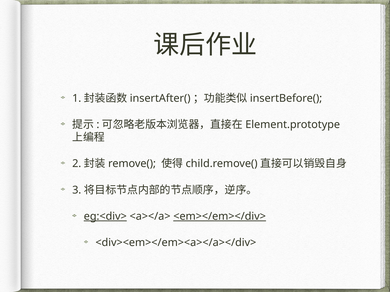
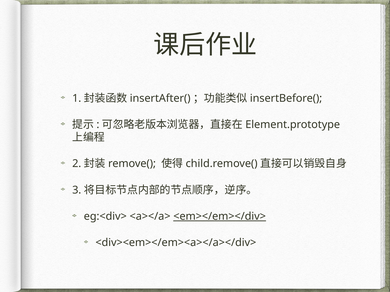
eg:<div> underline: present -> none (105, 217)
